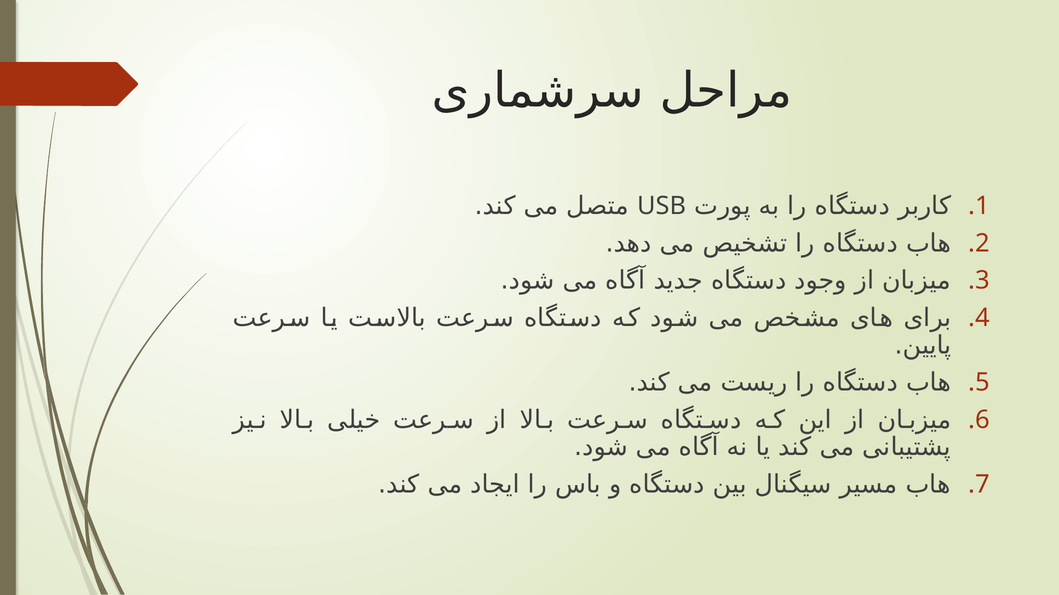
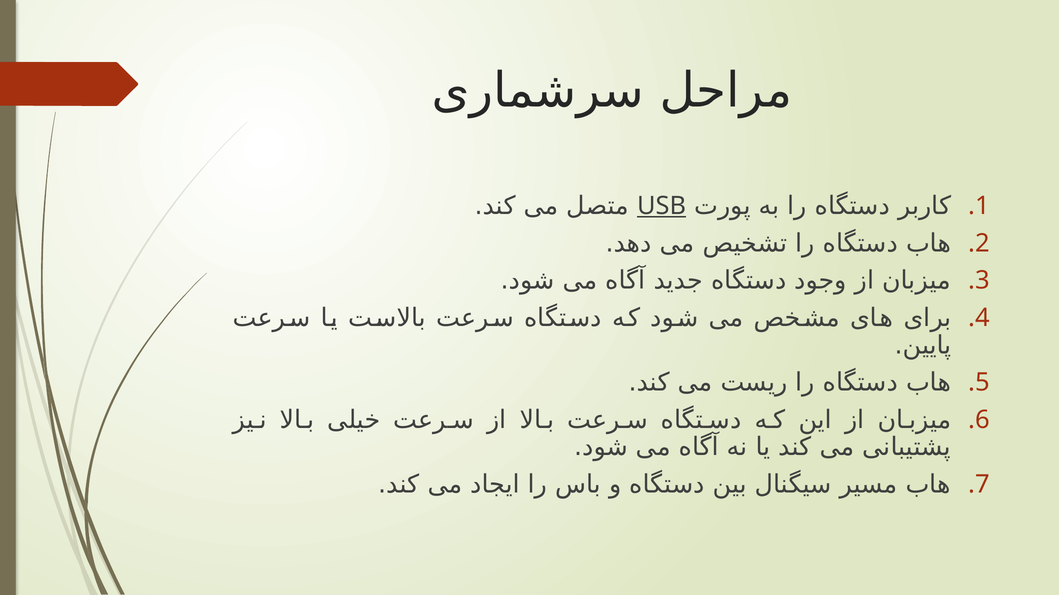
USB underline: none -> present (662, 206)
